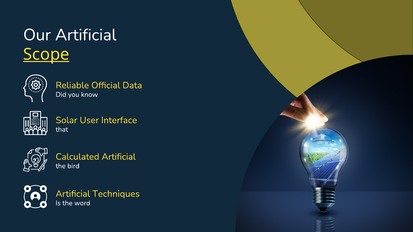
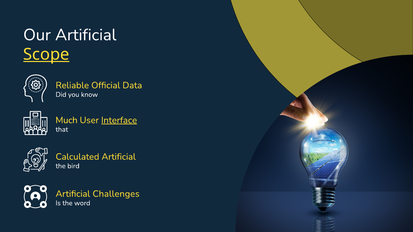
Solar: Solar -> Much (67, 120)
Interface underline: none -> present (119, 120)
Techniques: Techniques -> Challenges (116, 194)
